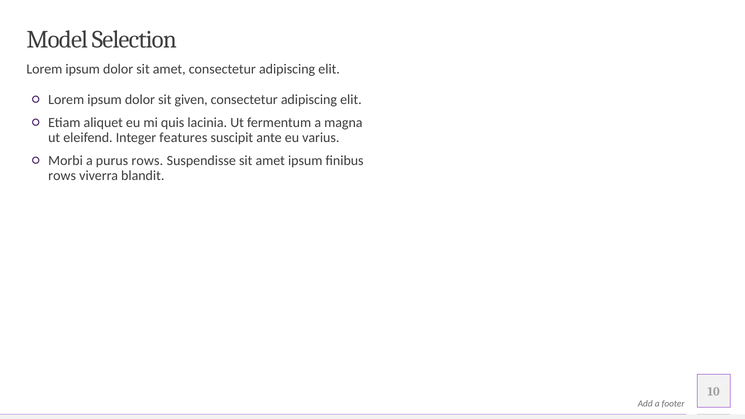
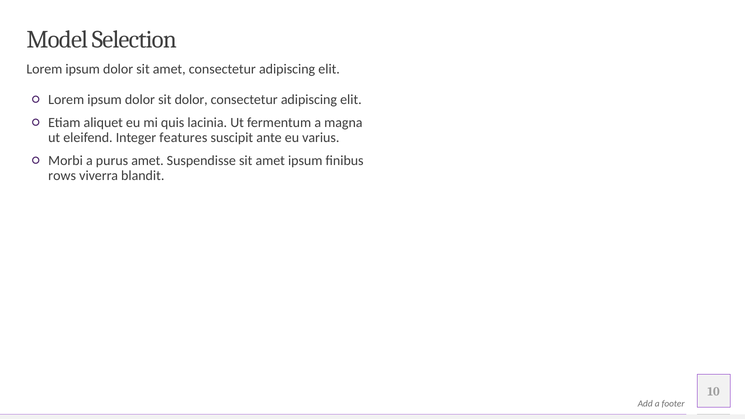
sit given: given -> dolor (191, 100)
purus rows: rows -> amet (147, 161)
